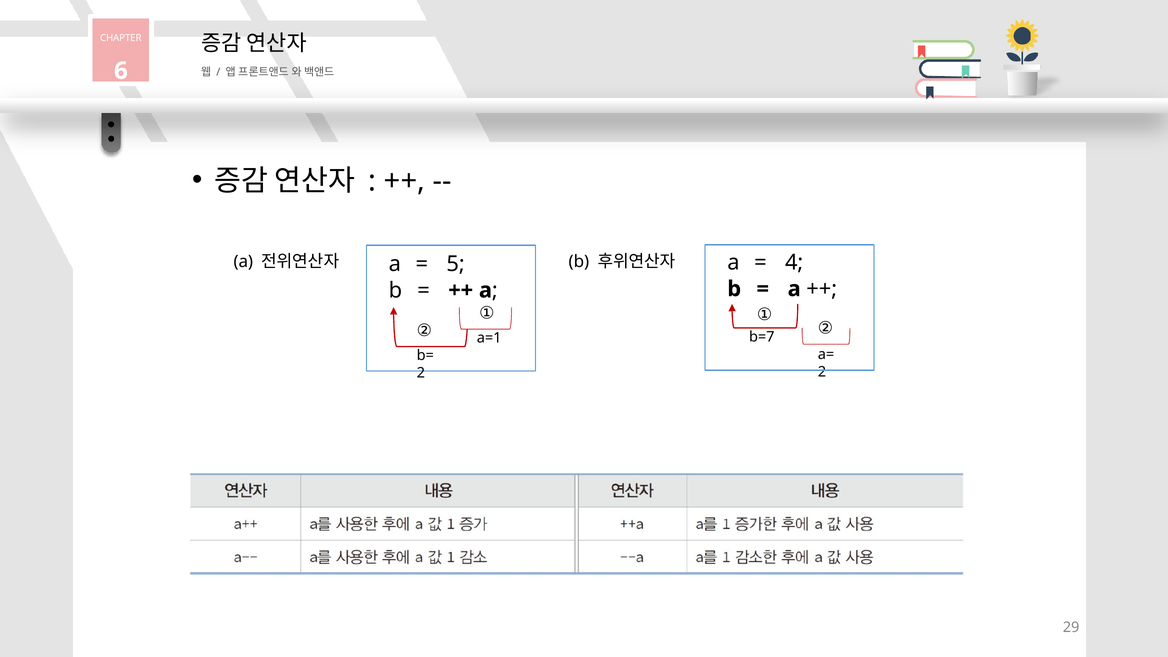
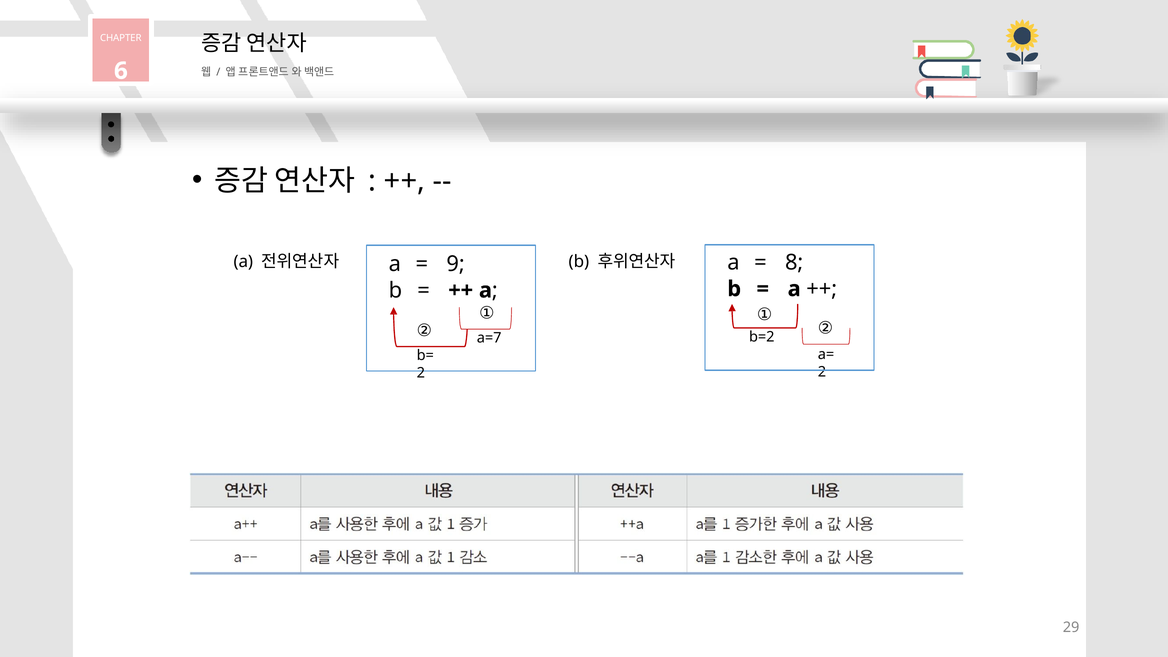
4: 4 -> 8 (794, 263)
5: 5 -> 9 (456, 264)
b=7: b=7 -> b=2 (762, 337)
a=1: a=1 -> a=7 (489, 338)
